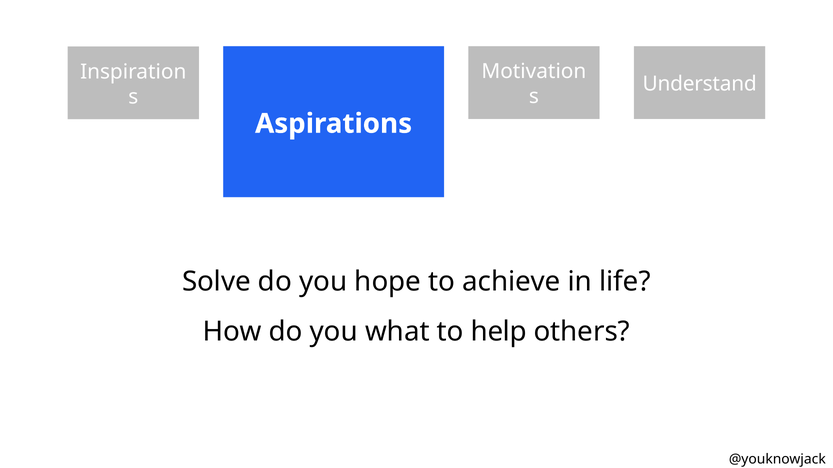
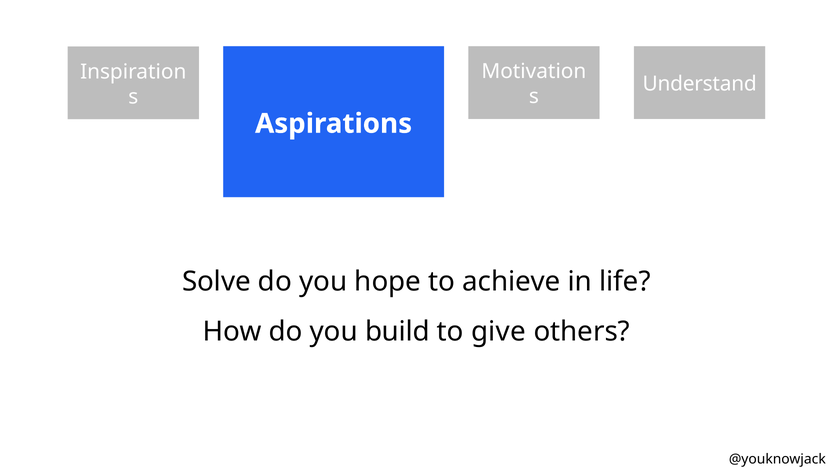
what: what -> build (398, 332)
help: help -> give (498, 332)
